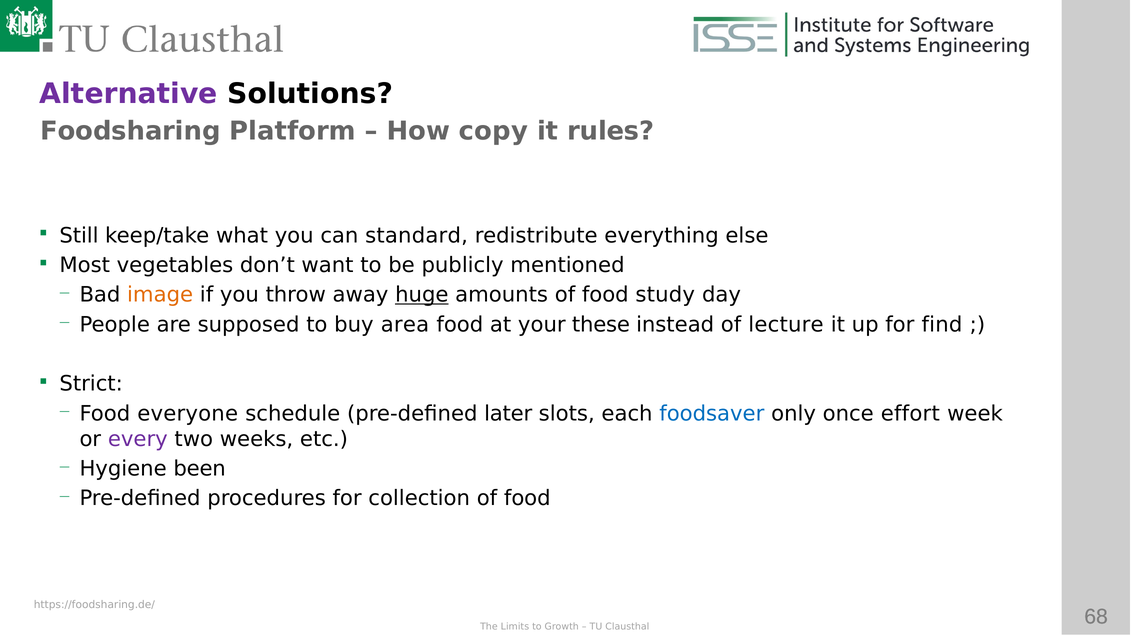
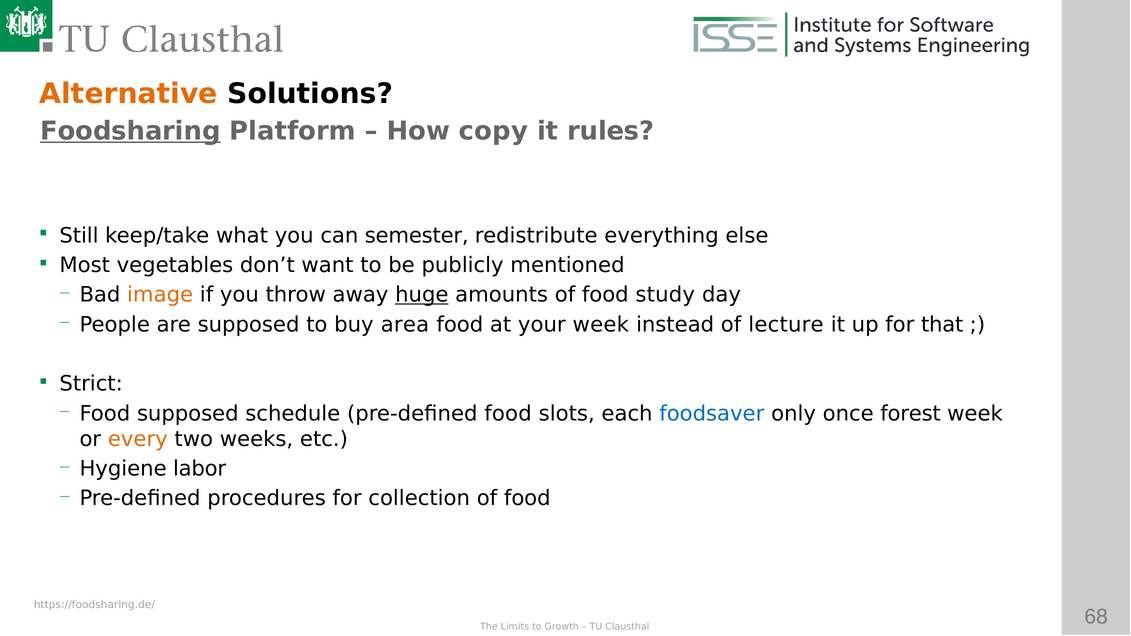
Alternative colour: purple -> orange (129, 94)
Foodsharing underline: none -> present (130, 131)
standard: standard -> semester (417, 236)
your these: these -> week (601, 325)
find: find -> that (942, 325)
Food everyone: everyone -> supposed (188, 414)
pre-defined later: later -> food (508, 414)
effort: effort -> forest (911, 414)
every colour: purple -> orange (138, 439)
been: been -> labor (200, 469)
